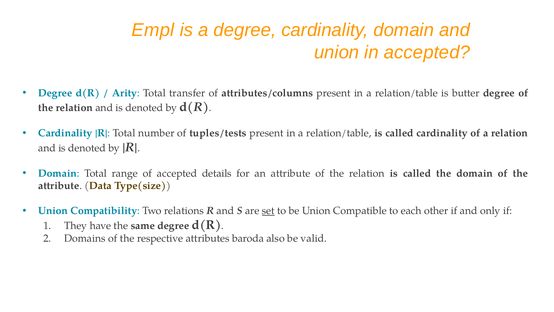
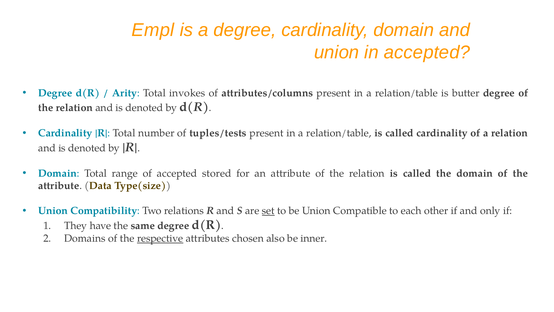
transfer: transfer -> invokes (187, 93)
details: details -> stored (217, 173)
respective underline: none -> present (160, 238)
baroda: baroda -> chosen (248, 238)
valid: valid -> inner (314, 238)
